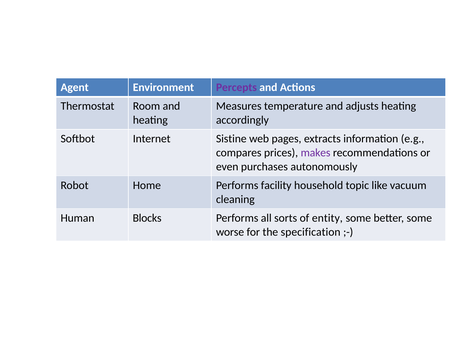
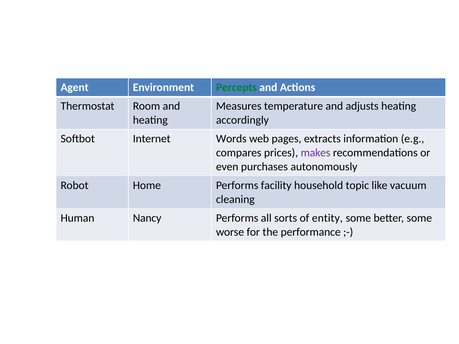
Percepts colour: purple -> green (236, 88)
Sistine: Sistine -> Words (231, 139)
Blocks: Blocks -> Nancy (147, 218)
specification: specification -> performance (311, 232)
